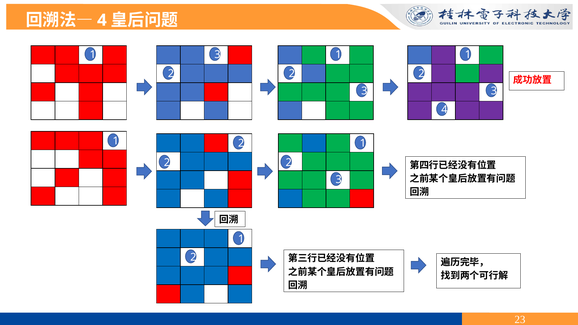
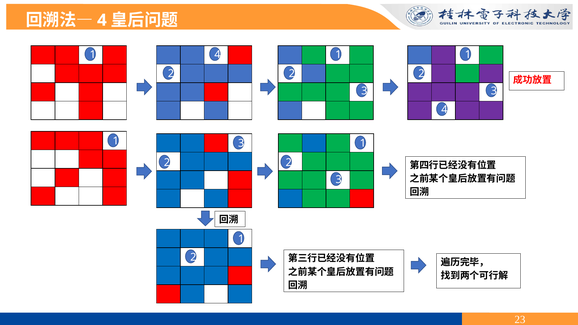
1 3: 3 -> 4 (217, 55)
2: 2 -> 3 (241, 143)
